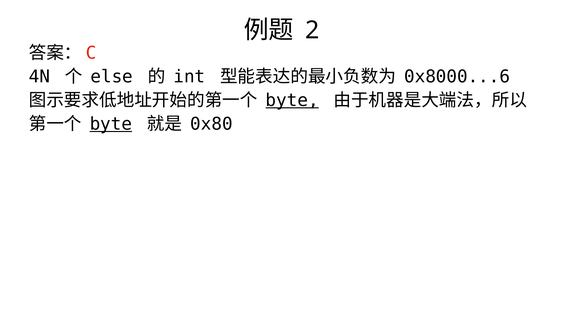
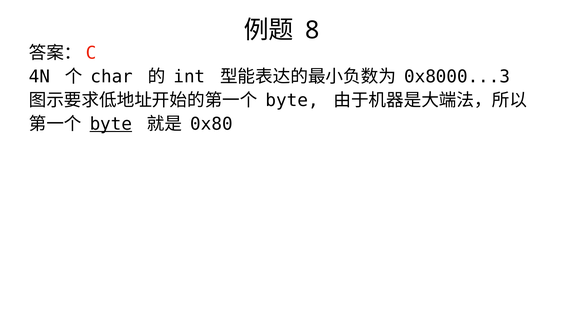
2: 2 -> 8 (312, 30)
else: else -> char (112, 77)
0x8000...6: 0x8000...6 -> 0x8000...3 (457, 77)
byte underline: present -> none (292, 100)
